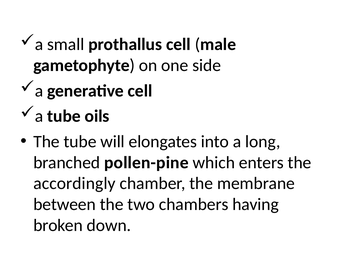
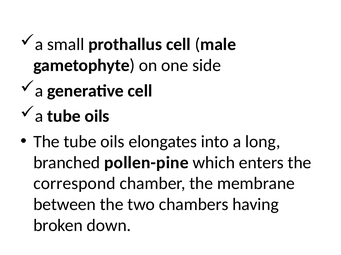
The tube will: will -> oils (113, 142)
accordingly: accordingly -> correspond (74, 184)
